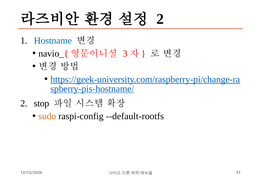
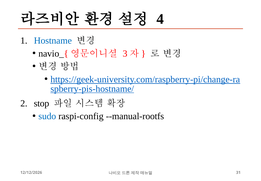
2: 2 -> 4 (160, 19)
sudo colour: orange -> blue (47, 116)
--default-rootfs: --default-rootfs -> --manual-rootfs (135, 116)
